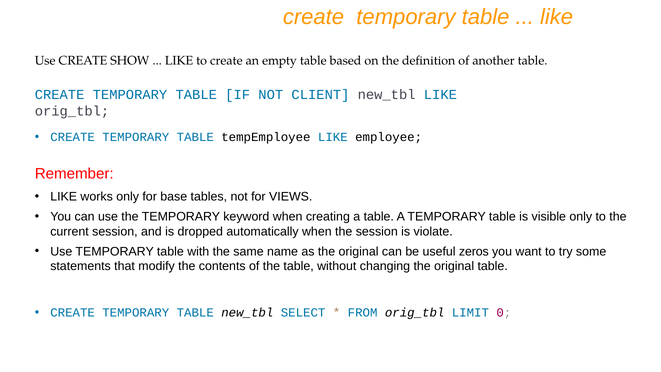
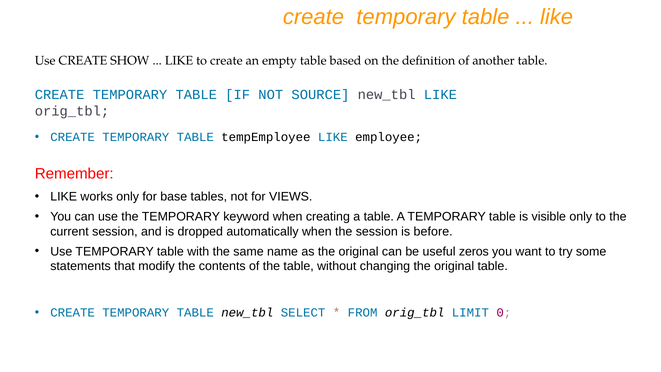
CLIENT: CLIENT -> SOURCE (320, 95)
violate: violate -> before (433, 232)
